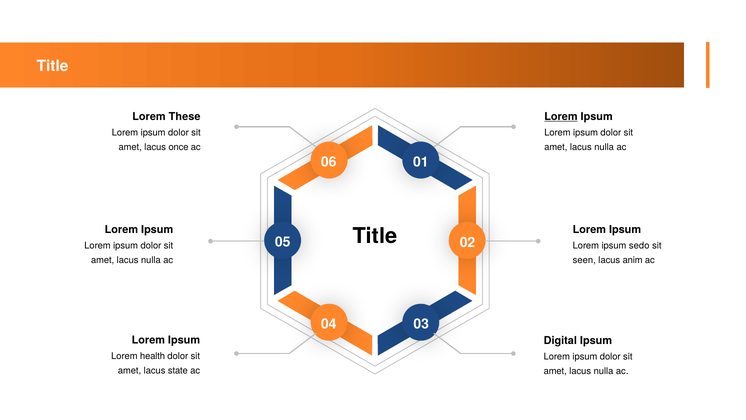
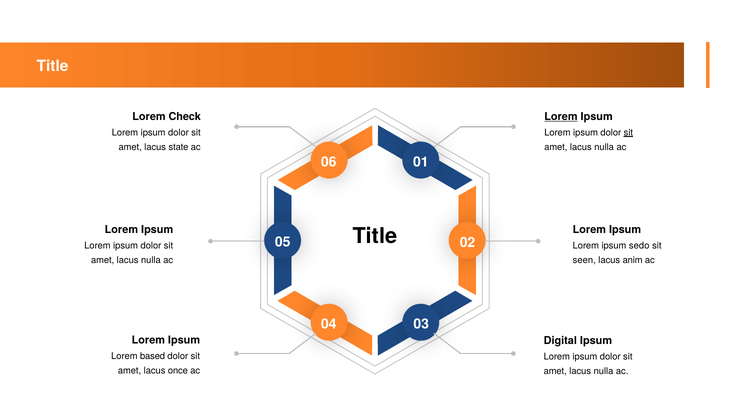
These: These -> Check (185, 116)
sit underline: none -> present (628, 132)
once: once -> state (178, 147)
health: health -> based (153, 356)
state: state -> once (178, 371)
